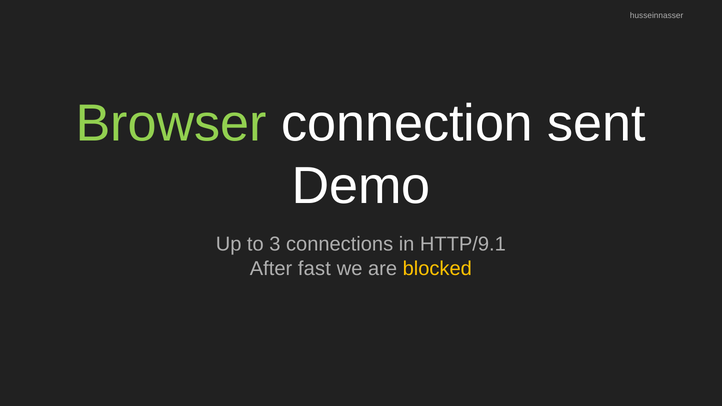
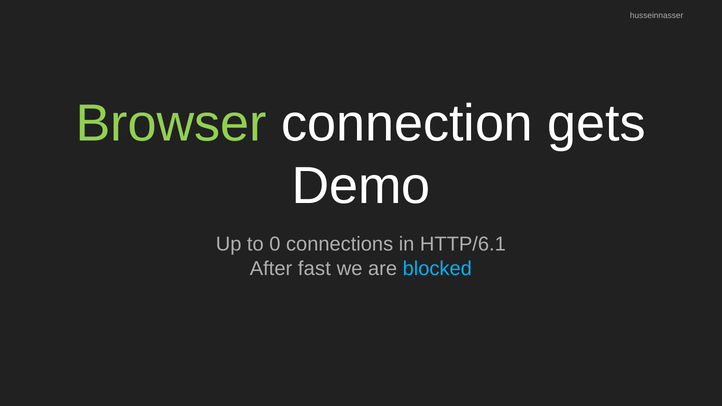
sent: sent -> gets (597, 123)
3: 3 -> 0 (275, 244)
HTTP/9.1: HTTP/9.1 -> HTTP/6.1 (463, 244)
blocked colour: yellow -> light blue (437, 269)
